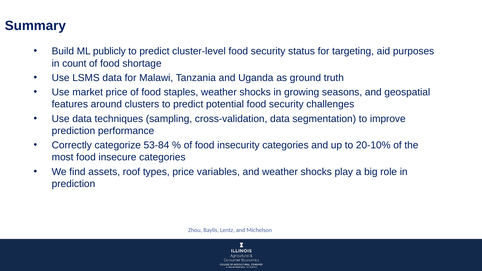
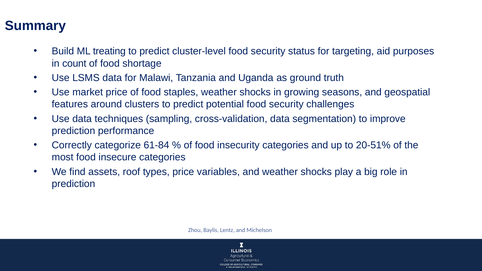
publicly: publicly -> treating (109, 51)
53-84: 53-84 -> 61-84 (156, 145)
20-10%: 20-10% -> 20-51% (373, 145)
